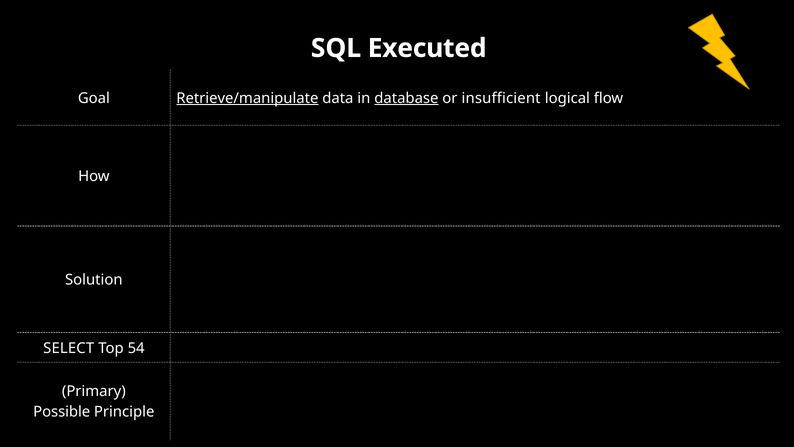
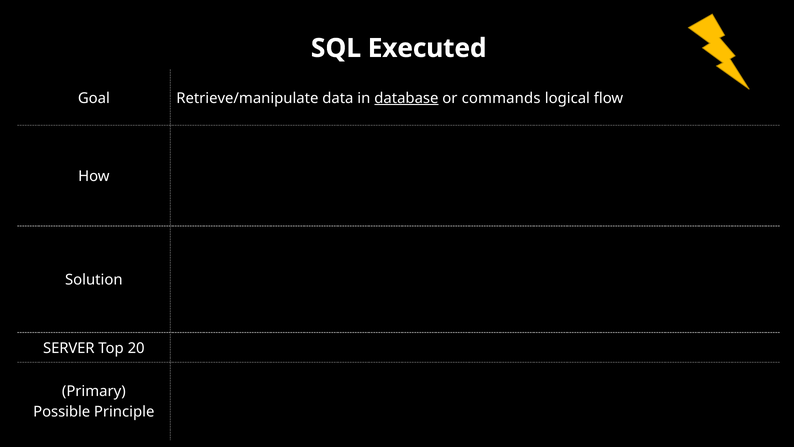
Retrieve/manipulate underline: present -> none (247, 98)
insufficient: insufficient -> commands (501, 98)
SELECT: SELECT -> SERVER (69, 348)
54: 54 -> 20 (136, 348)
